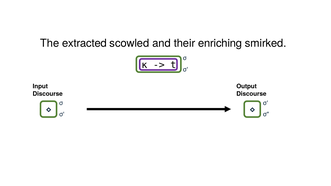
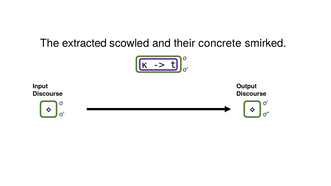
enriching: enriching -> concrete (220, 43)
